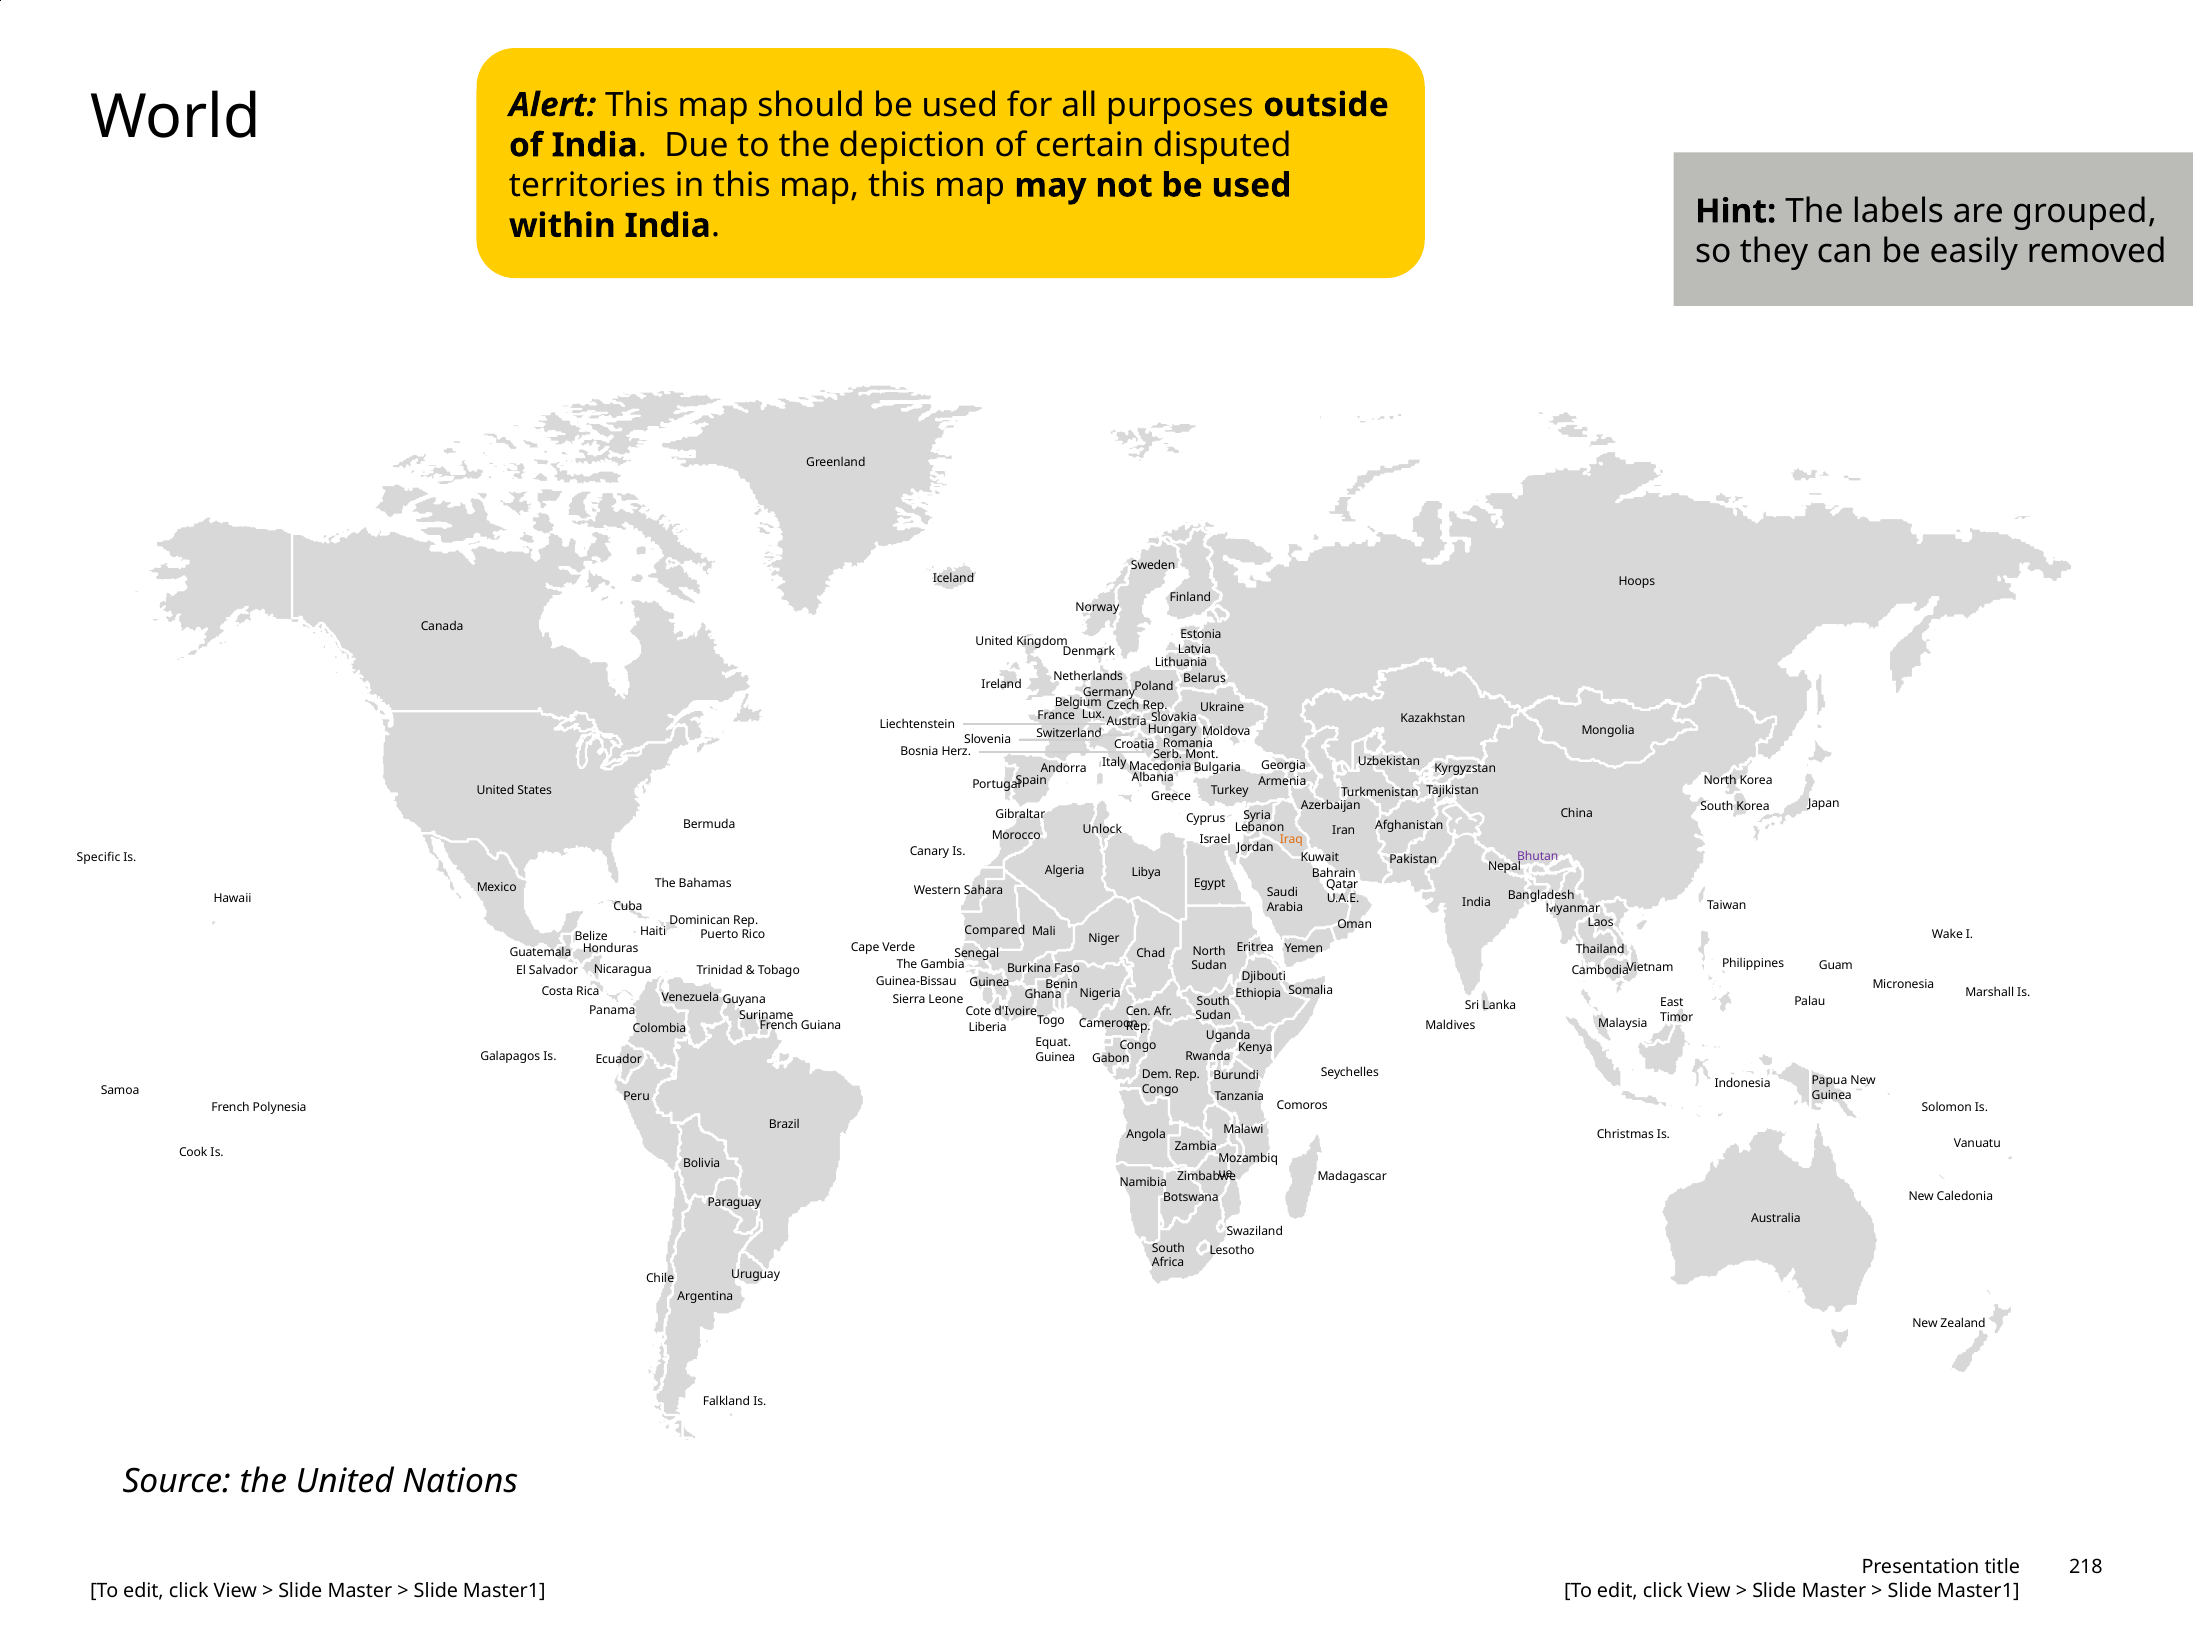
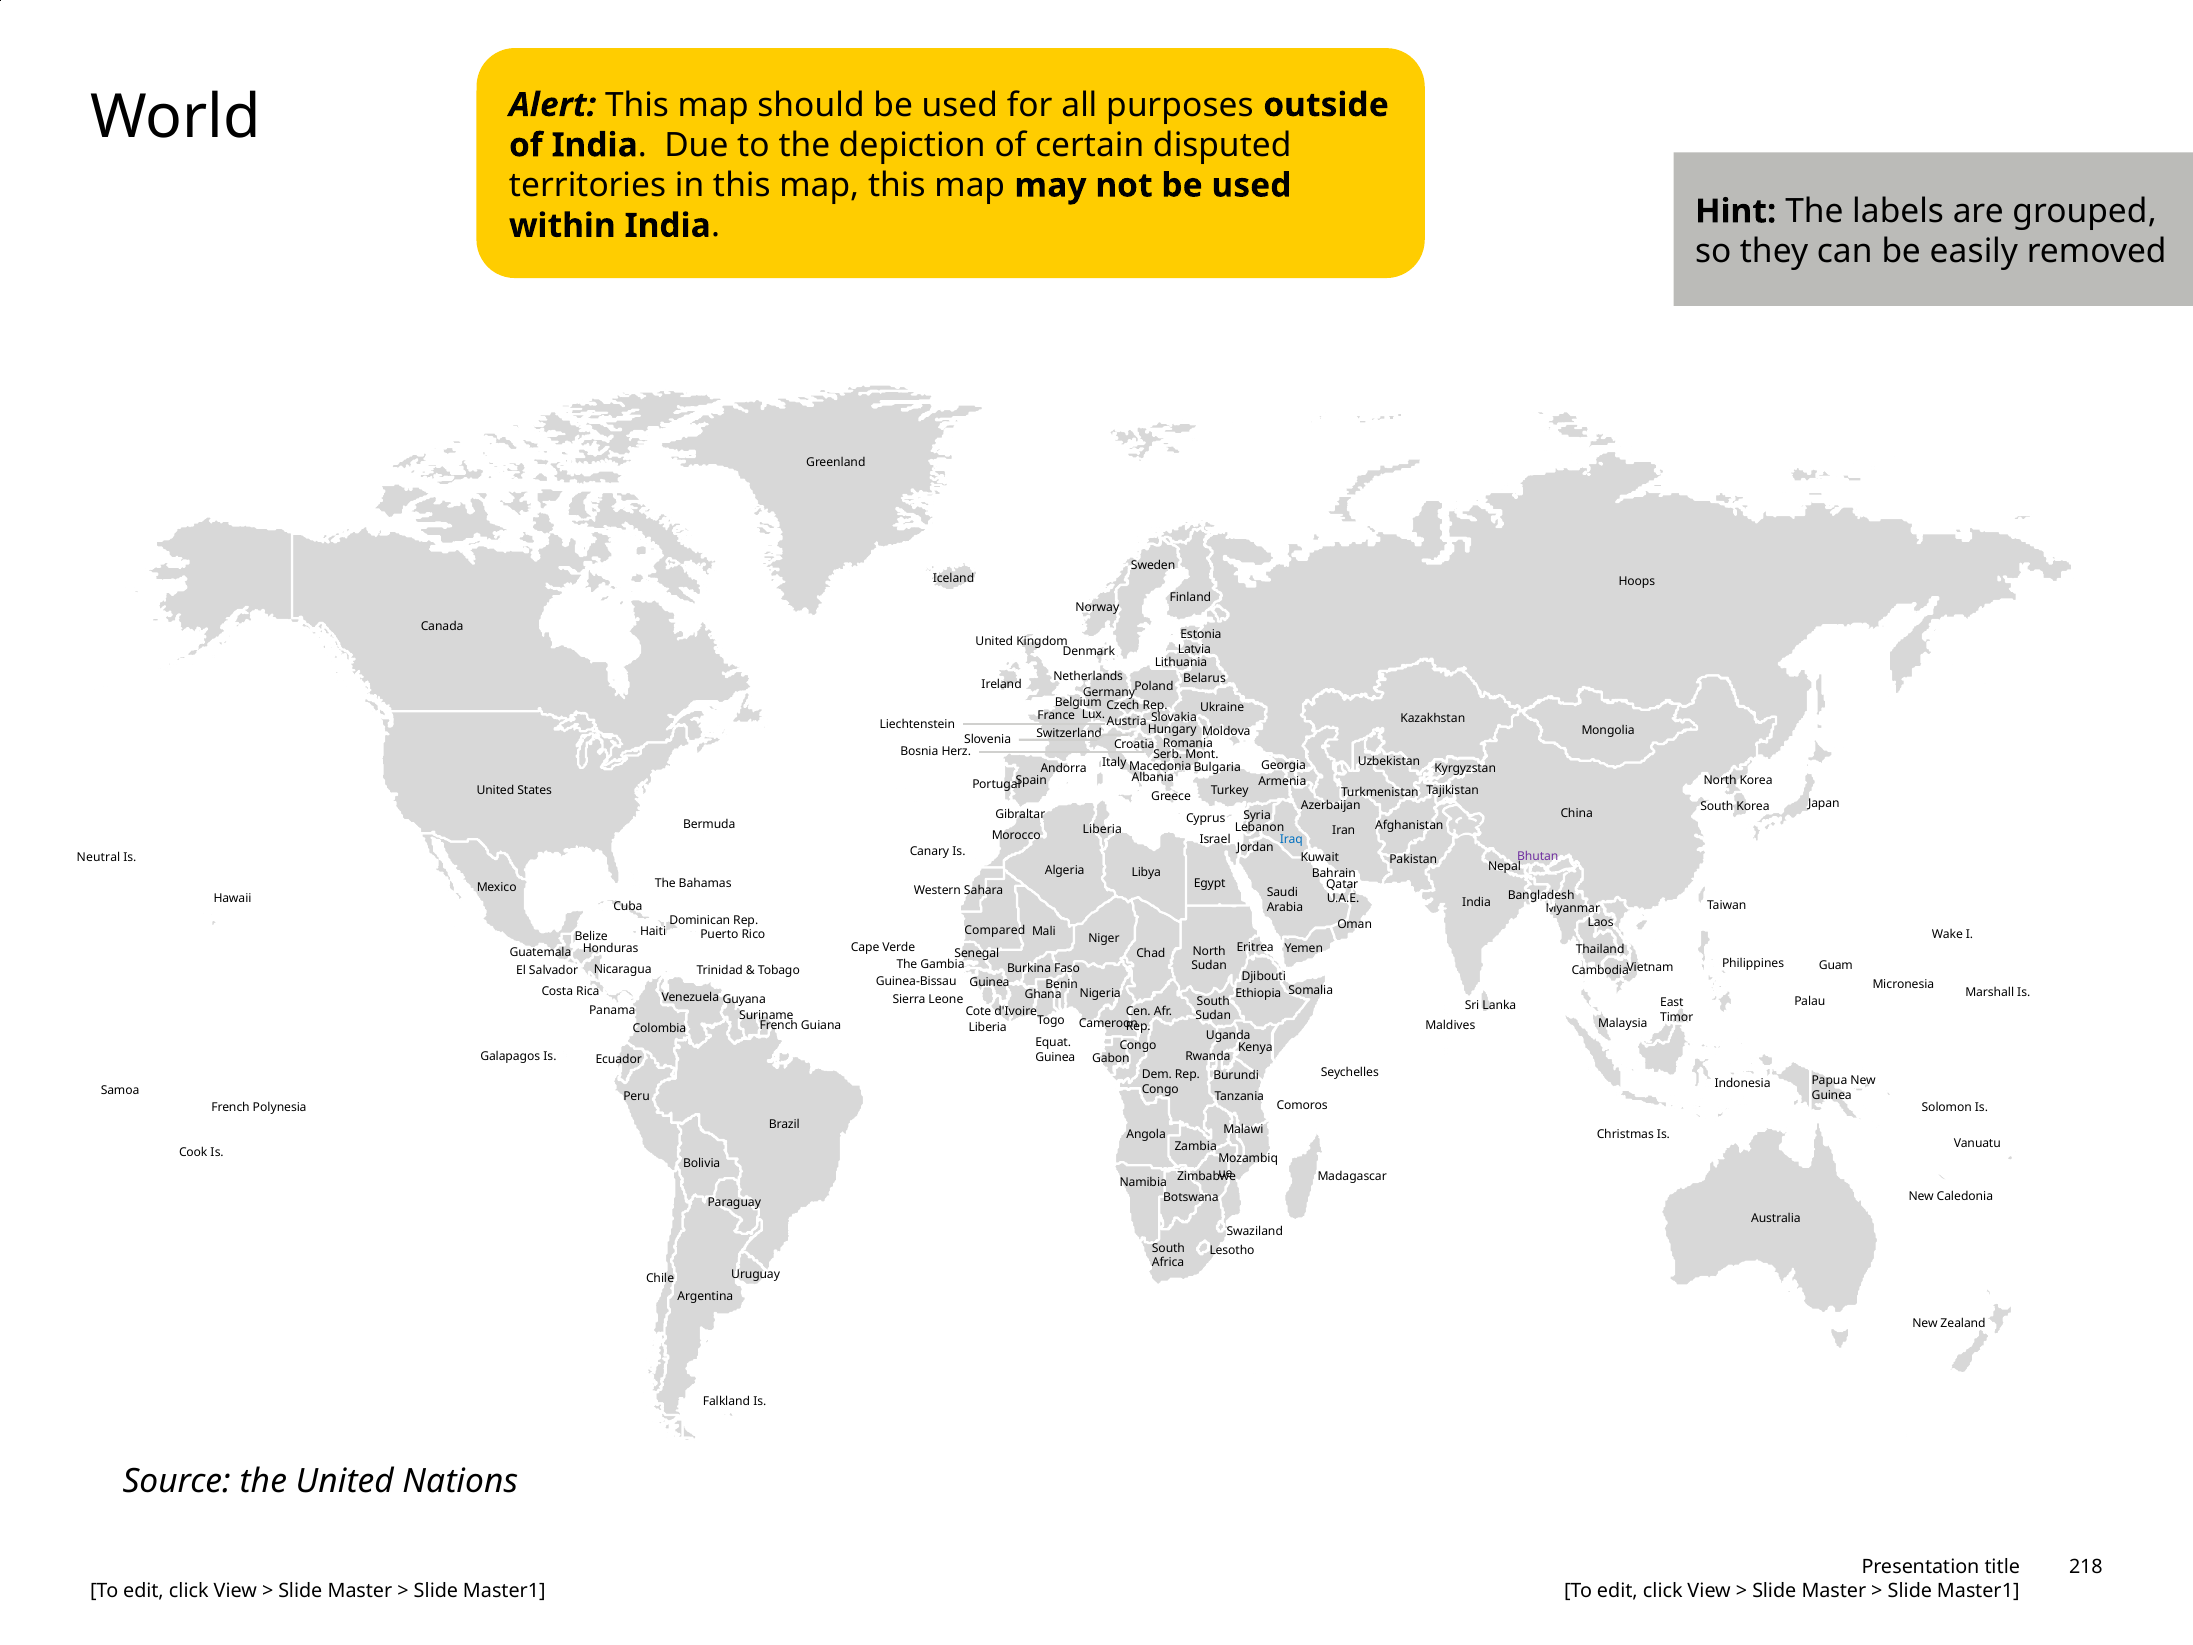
Unlock: Unlock -> Liberia (1102, 829)
Iraq colour: orange -> blue (1291, 839)
Specific: Specific -> Neutral (99, 858)
